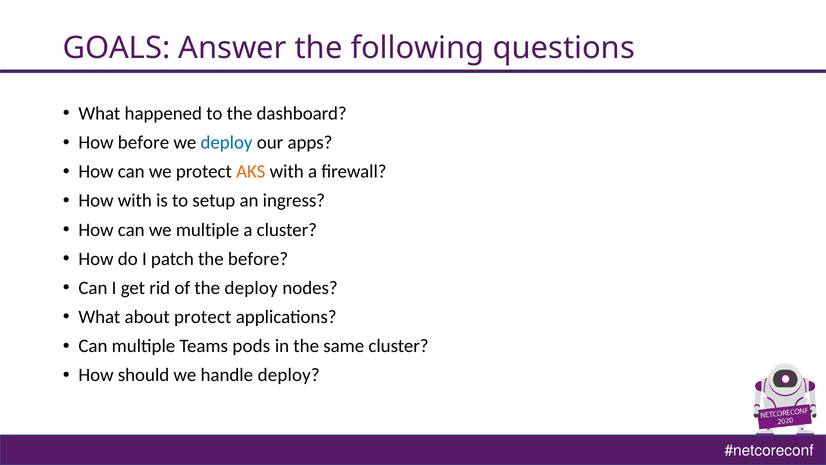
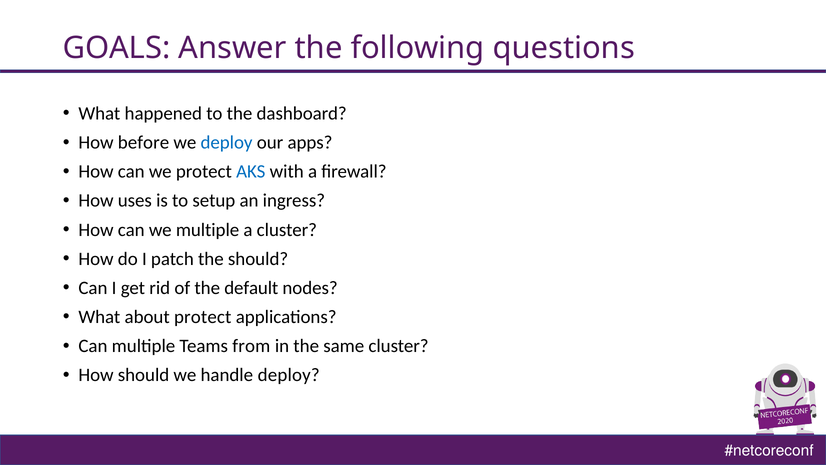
AKS colour: orange -> blue (251, 171)
How with: with -> uses (135, 201)
the before: before -> should (258, 259)
the deploy: deploy -> default (251, 288)
pods: pods -> from (251, 346)
